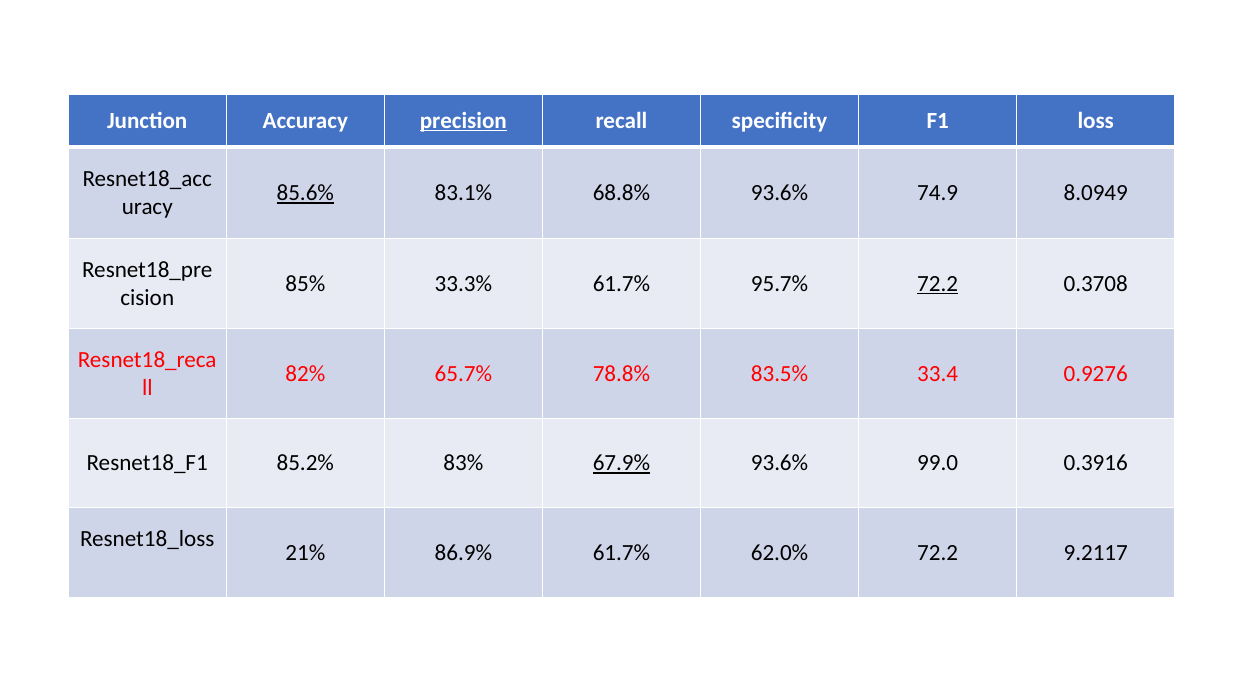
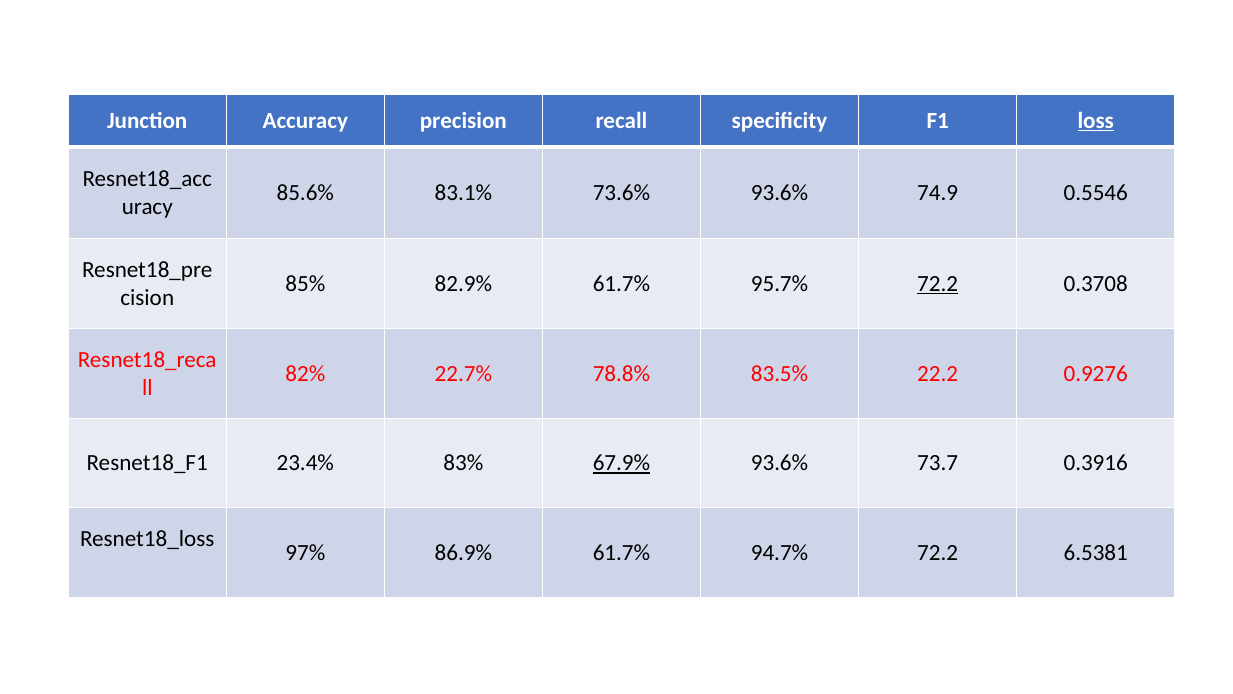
precision underline: present -> none (463, 121)
loss underline: none -> present (1096, 121)
85.6% underline: present -> none (305, 193)
68.8%: 68.8% -> 73.6% (621, 193)
8.0949: 8.0949 -> 0.5546 (1096, 193)
33.3%: 33.3% -> 82.9% (463, 284)
65.7%: 65.7% -> 22.7% (463, 373)
33.4: 33.4 -> 22.2 (938, 373)
85.2%: 85.2% -> 23.4% (305, 463)
99.0: 99.0 -> 73.7 (938, 463)
21%: 21% -> 97% (305, 553)
62.0%: 62.0% -> 94.7% (780, 553)
9.2117: 9.2117 -> 6.5381 (1096, 553)
